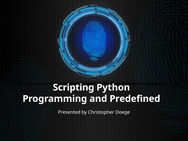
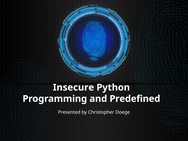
Scripting: Scripting -> Insecure (73, 87)
